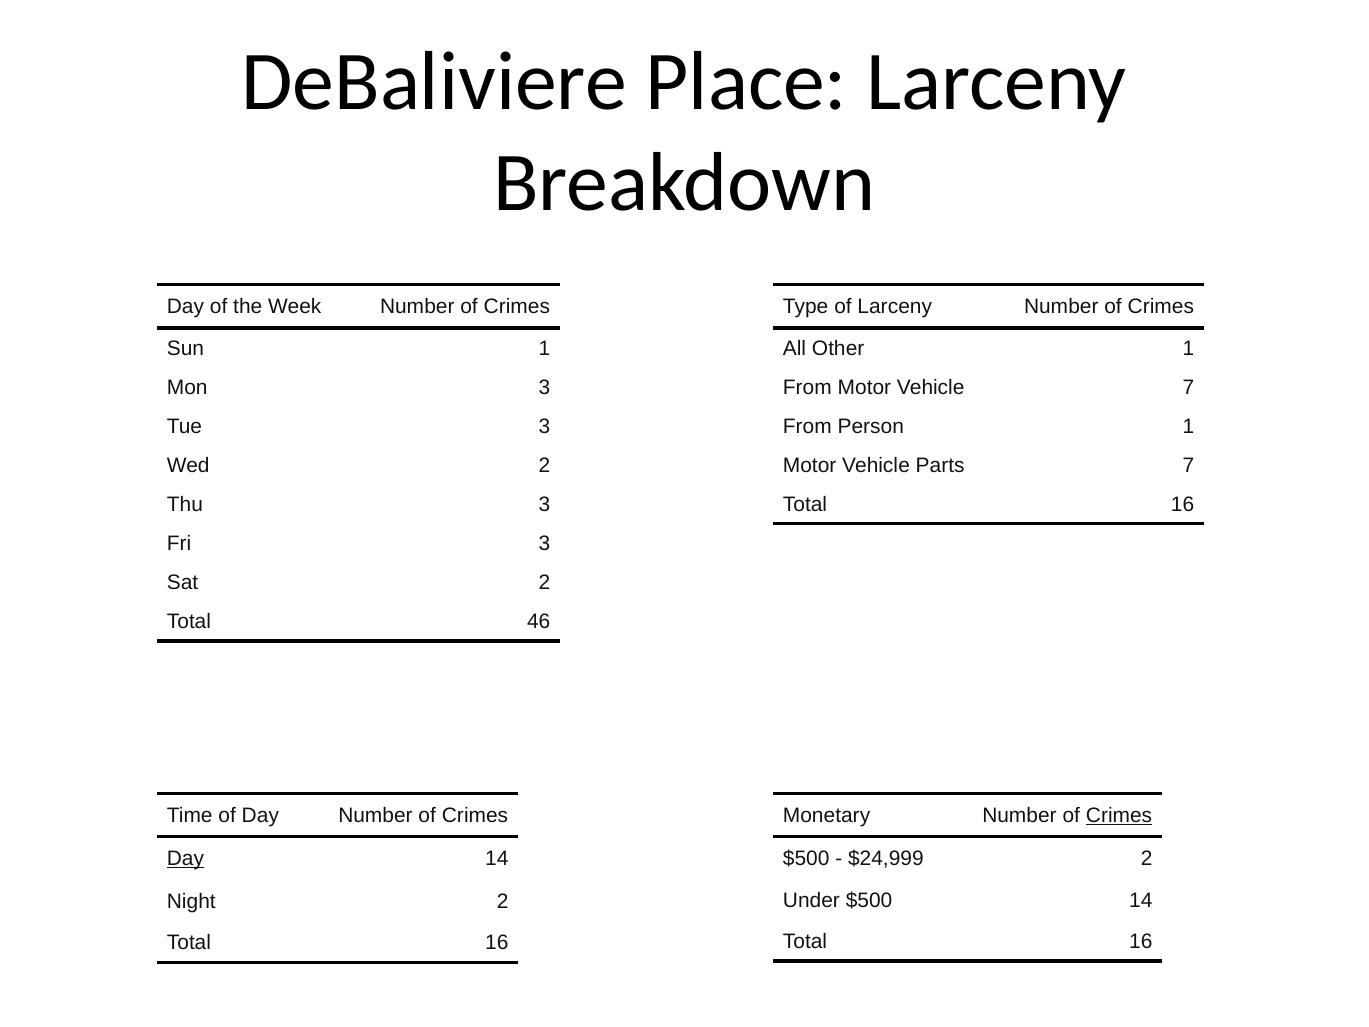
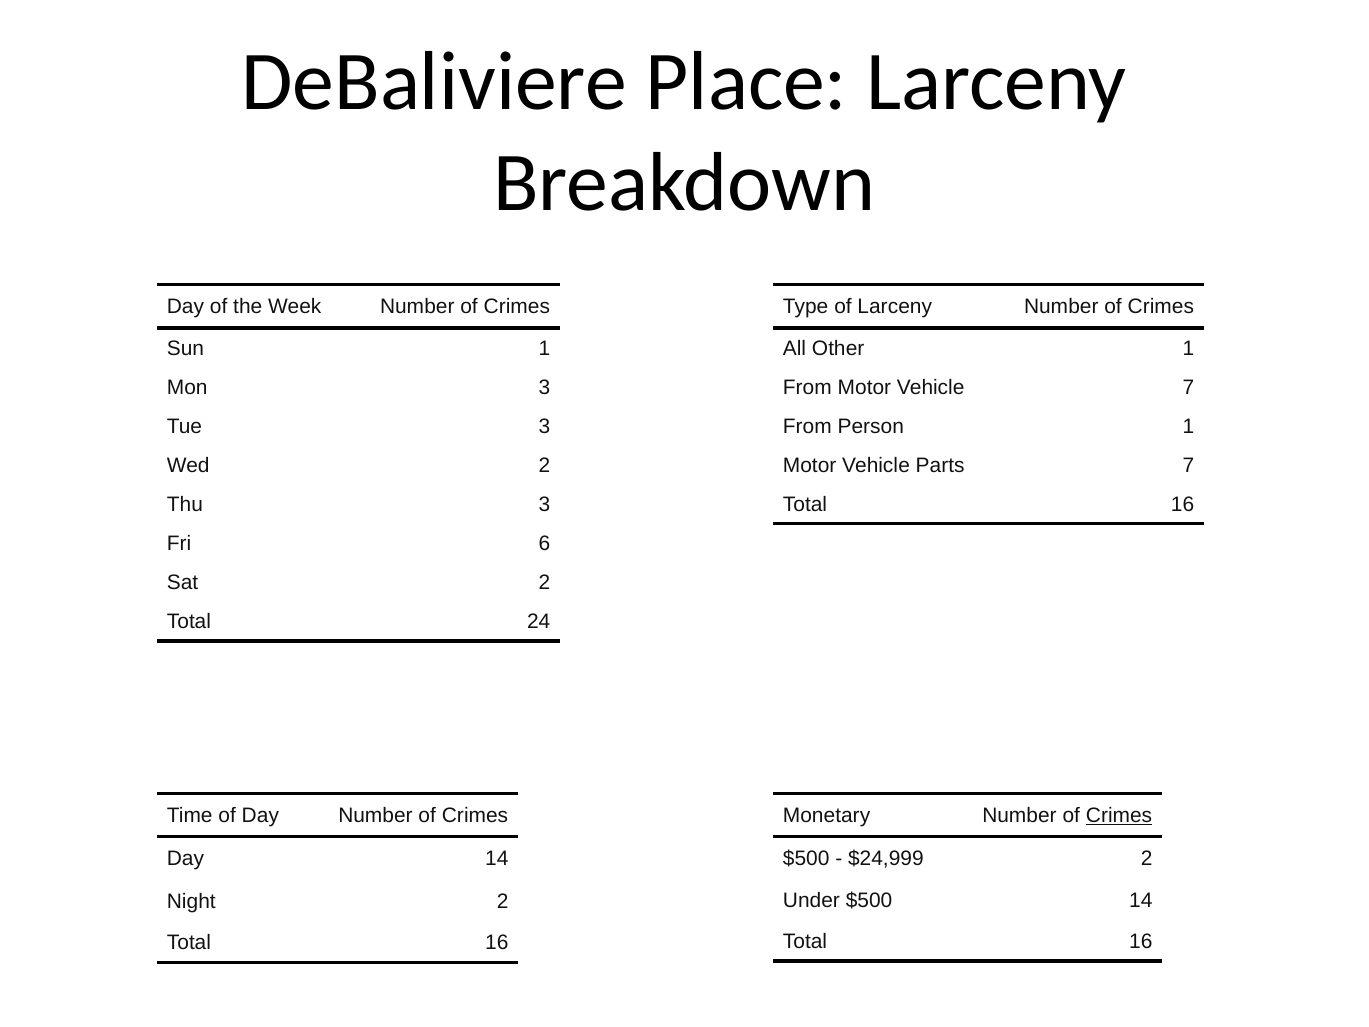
Fri 3: 3 -> 6 (544, 544)
46: 46 -> 24 (539, 622)
Day underline: present -> none (185, 858)
